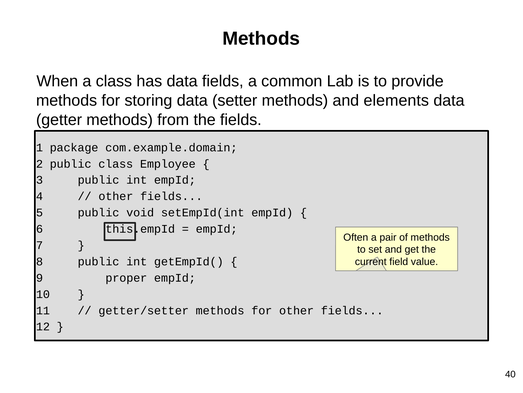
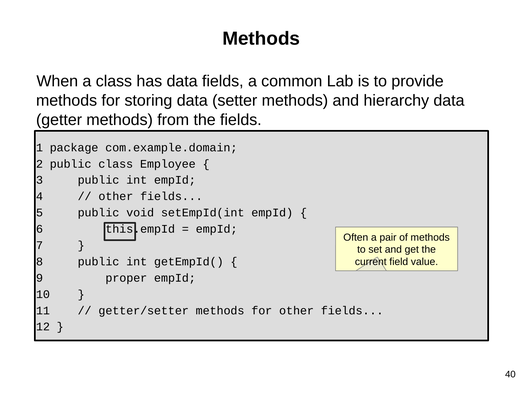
elements: elements -> hierarchy (396, 100)
